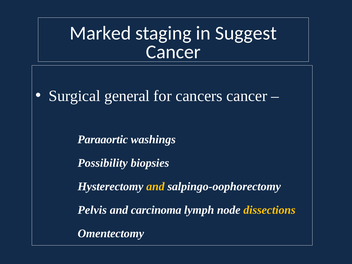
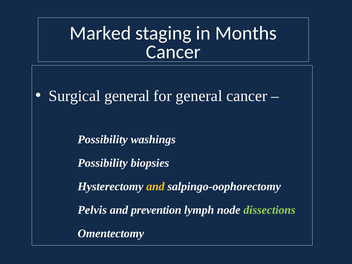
Suggest: Suggest -> Months (246, 33)
for cancers: cancers -> general (199, 96)
Paraaortic: Paraaortic -> Possibility (103, 140)
carcinoma: carcinoma -> prevention (156, 210)
dissections colour: yellow -> light green (269, 210)
